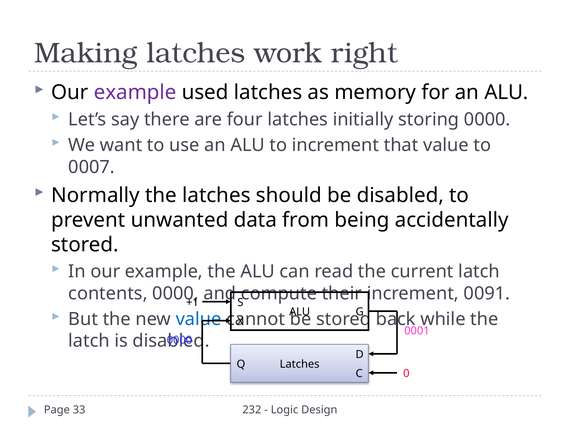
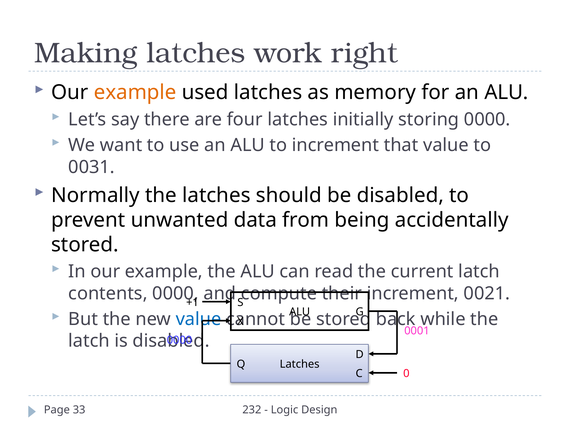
example colour: purple -> orange (135, 93)
0007: 0007 -> 0031 (92, 167)
0091: 0091 -> 0021 (487, 294)
